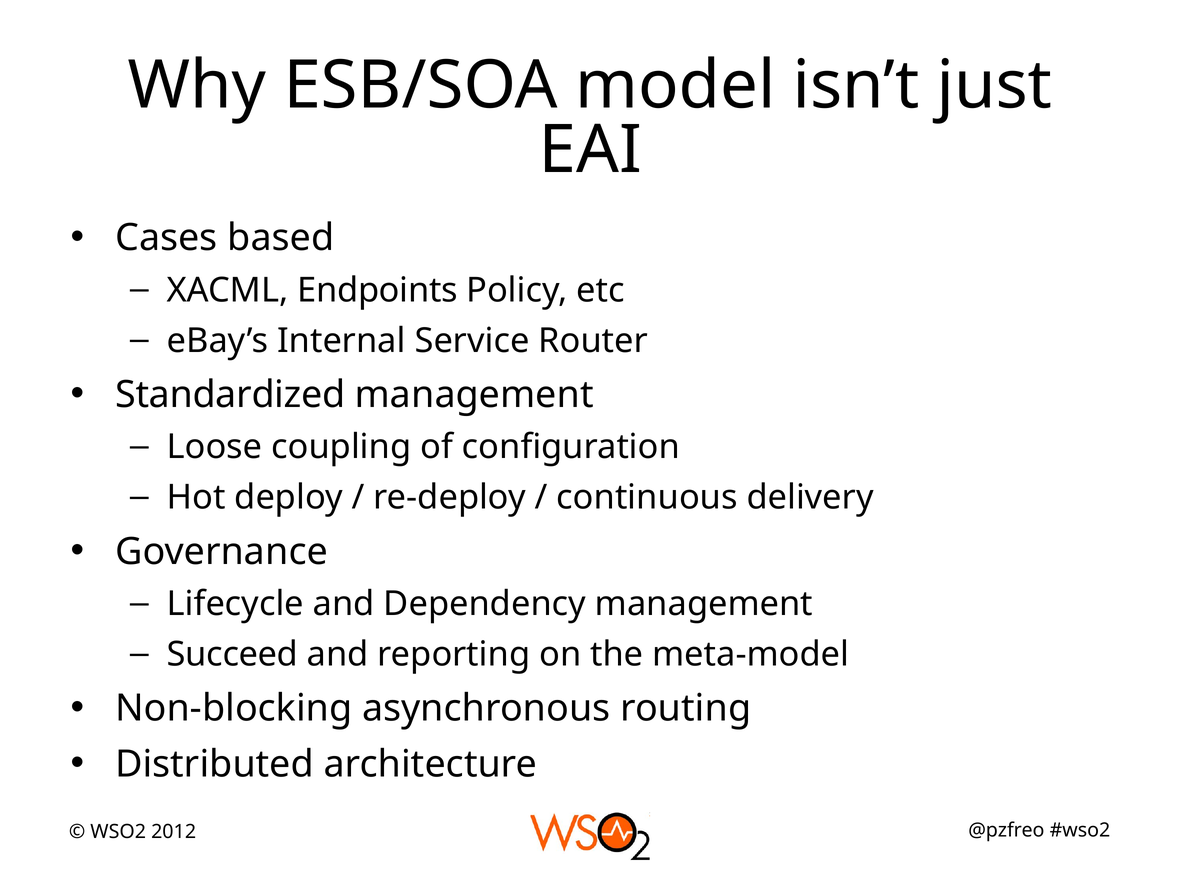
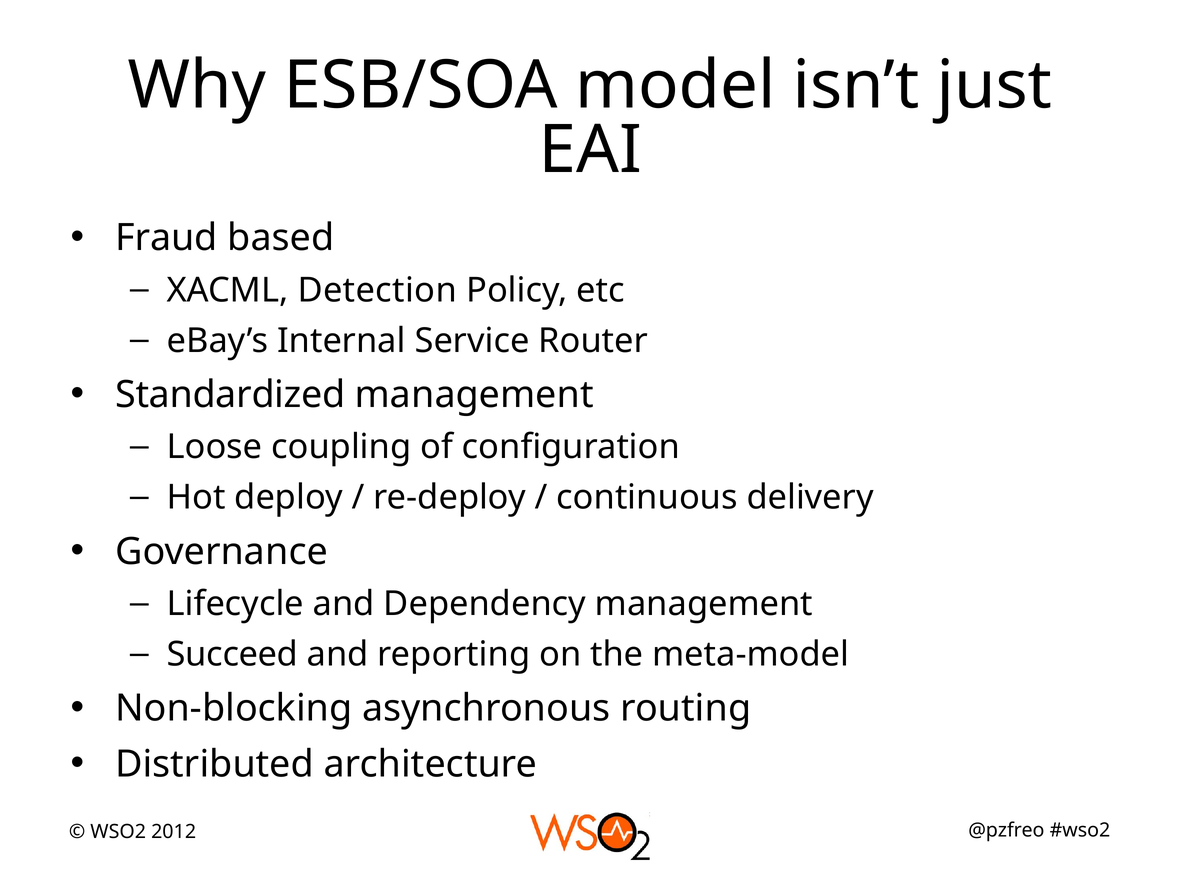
Cases: Cases -> Fraud (166, 238)
Endpoints: Endpoints -> Detection (377, 290)
